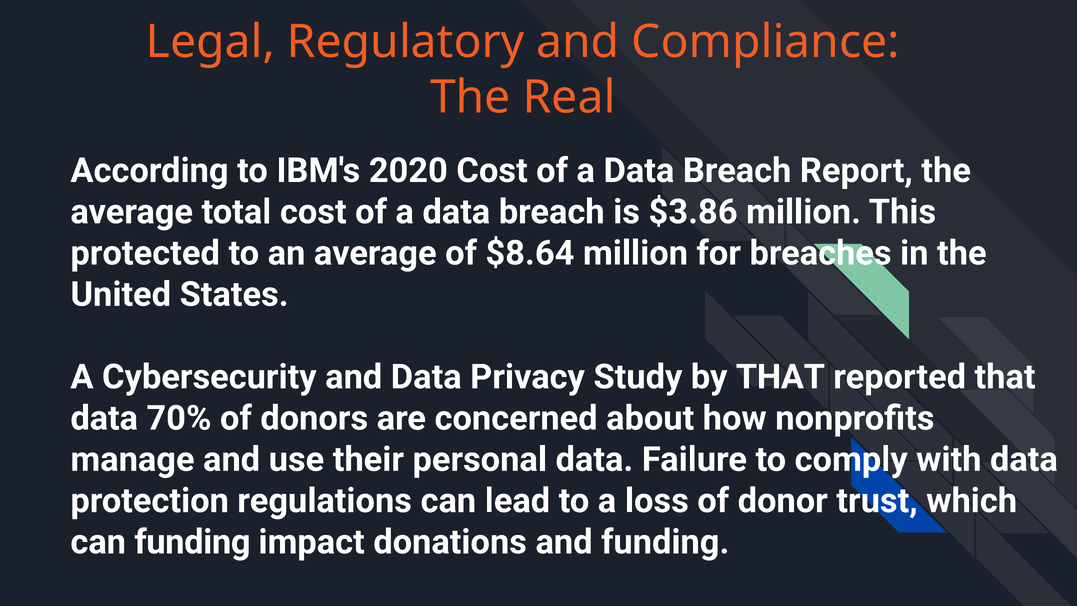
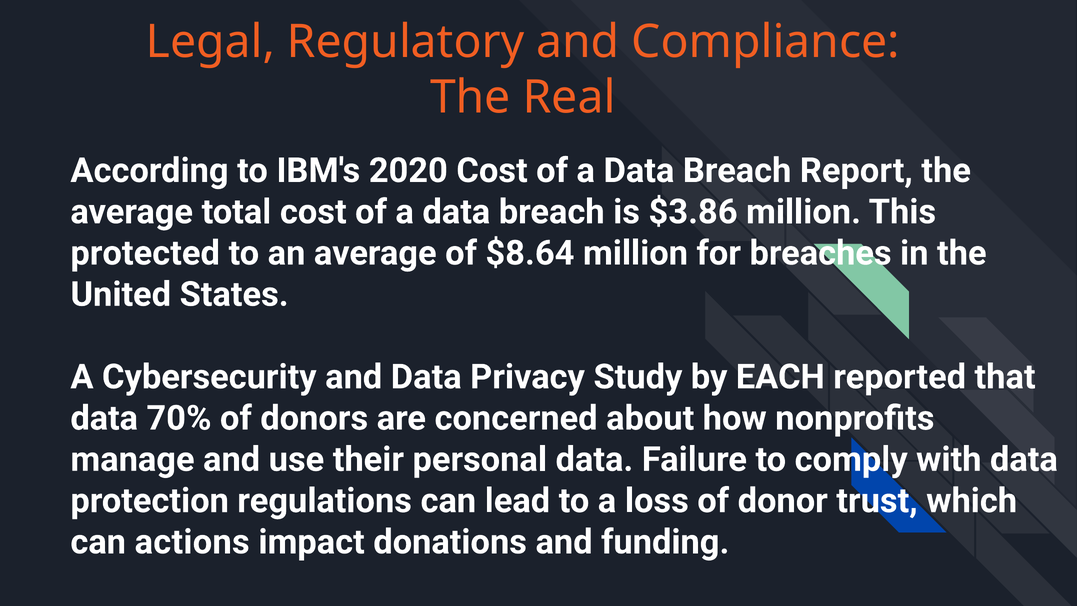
by THAT: THAT -> EACH (780, 377)
can funding: funding -> actions (192, 542)
